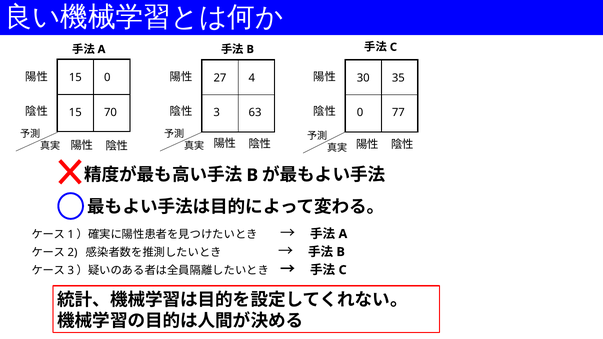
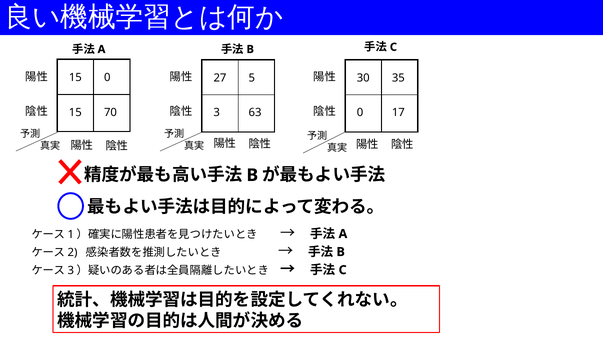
4: 4 -> 5 (252, 78)
77: 77 -> 17 (398, 113)
